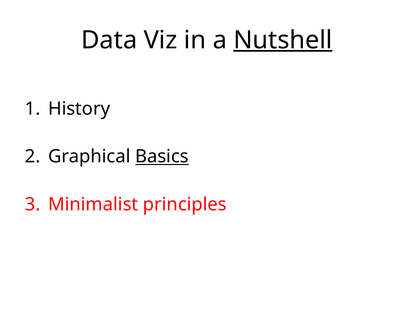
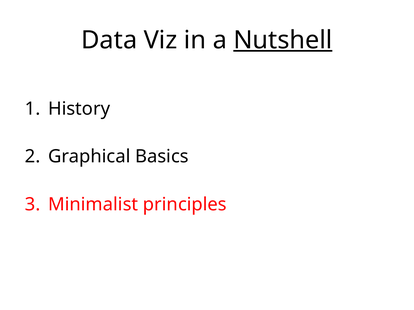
Basics underline: present -> none (162, 157)
